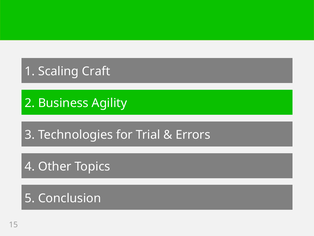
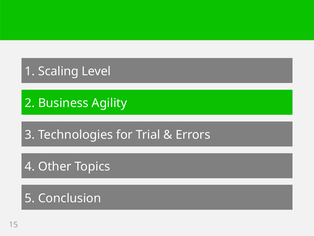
Craft: Craft -> Level (96, 71)
